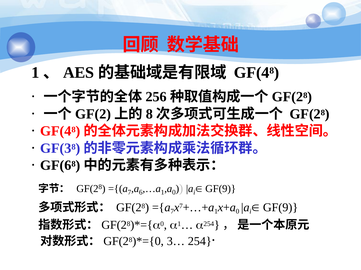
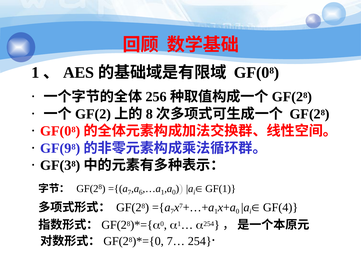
GF(4: GF(4 -> GF(0 (252, 73)
GF(4: GF(4 -> GF(0 (56, 131)
GF(3: GF(3 -> GF(9 (56, 149)
GF(6: GF(6 -> GF(3 (56, 166)
GF(9: GF(9 -> GF(1 (221, 189)
GF(9: GF(9 -> GF(4 (281, 208)
3…: 3… -> 7… (176, 242)
